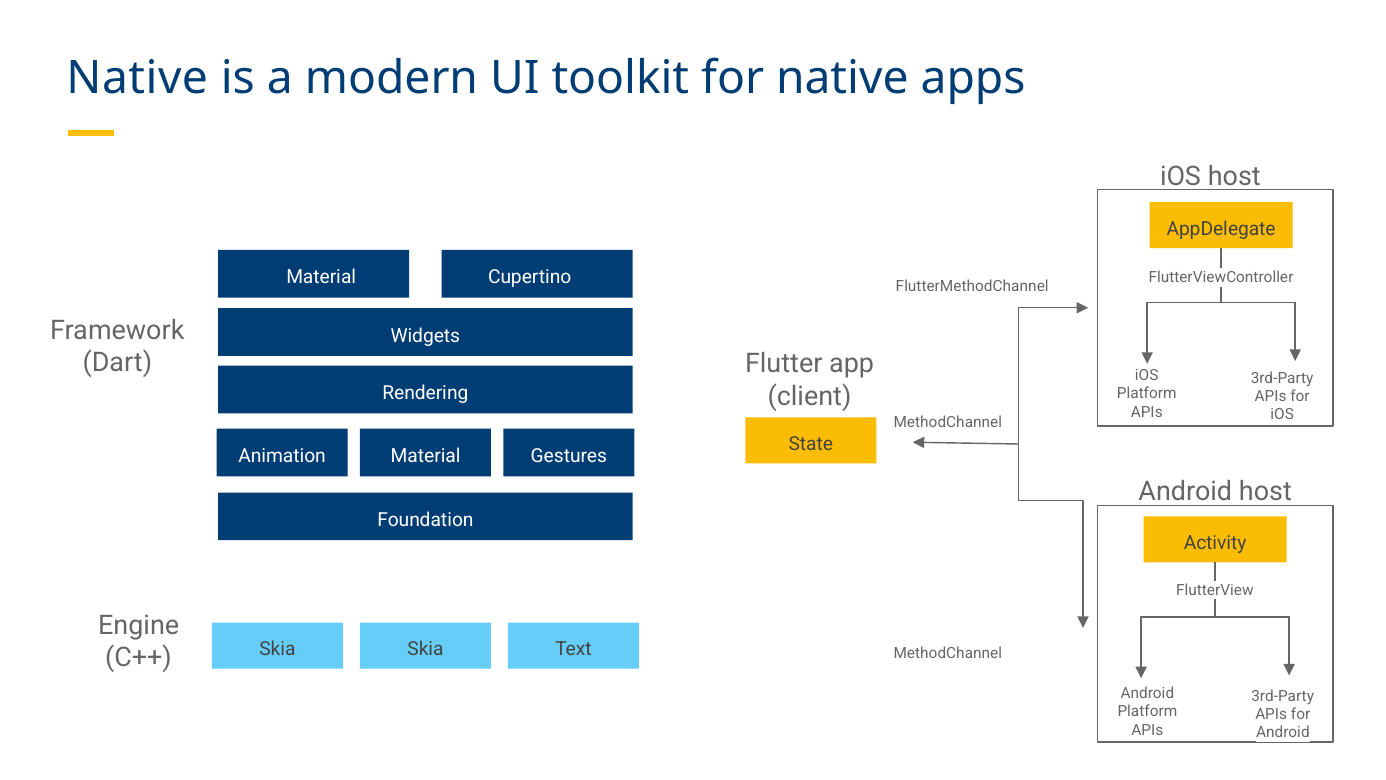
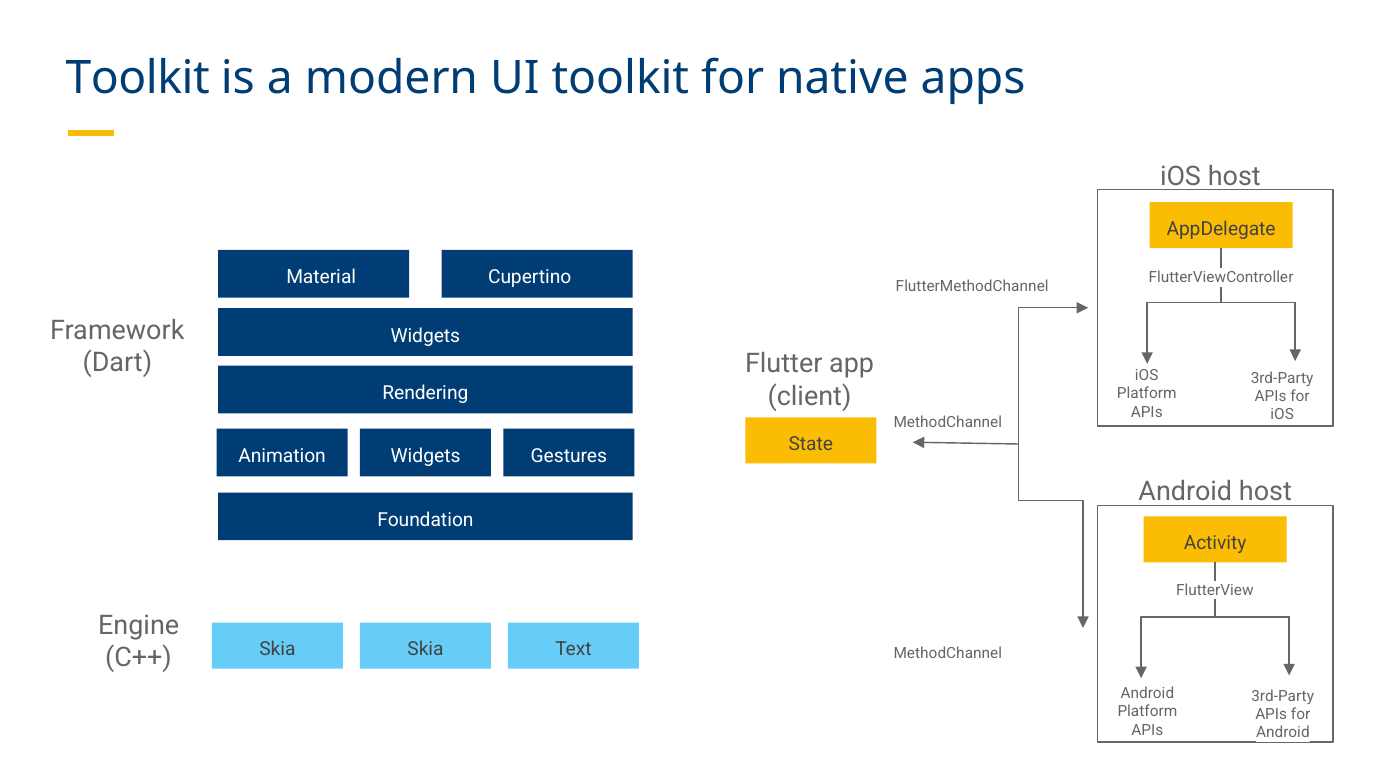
Native: Native -> Toolkit (138, 78)
Animation Material: Material -> Widgets (426, 456)
